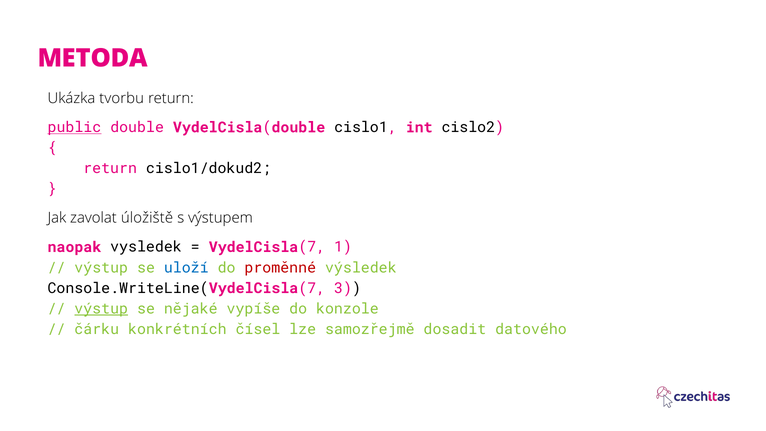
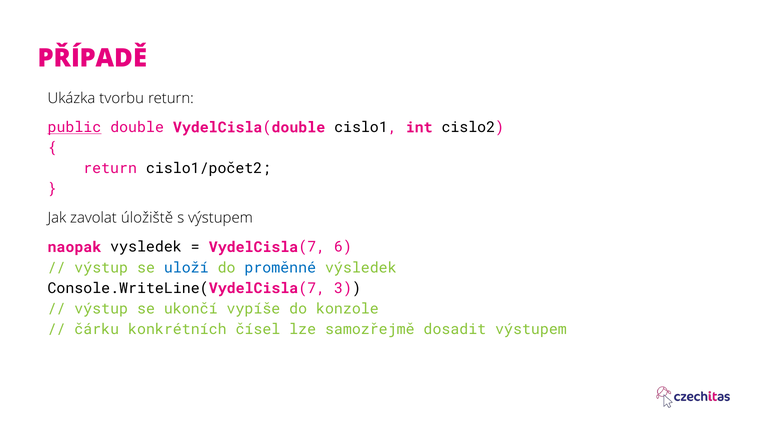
METODA: METODA -> PŘÍPADĚ (93, 58)
cislo1/dokud2: cislo1/dokud2 -> cislo1/počet2 (209, 168)
1: 1 -> 6 (343, 247)
proměnné colour: red -> blue (280, 268)
výstup underline: present -> none (101, 309)
nějaké: nějaké -> ukončí (191, 309)
dosadit datového: datového -> výstupem (531, 329)
